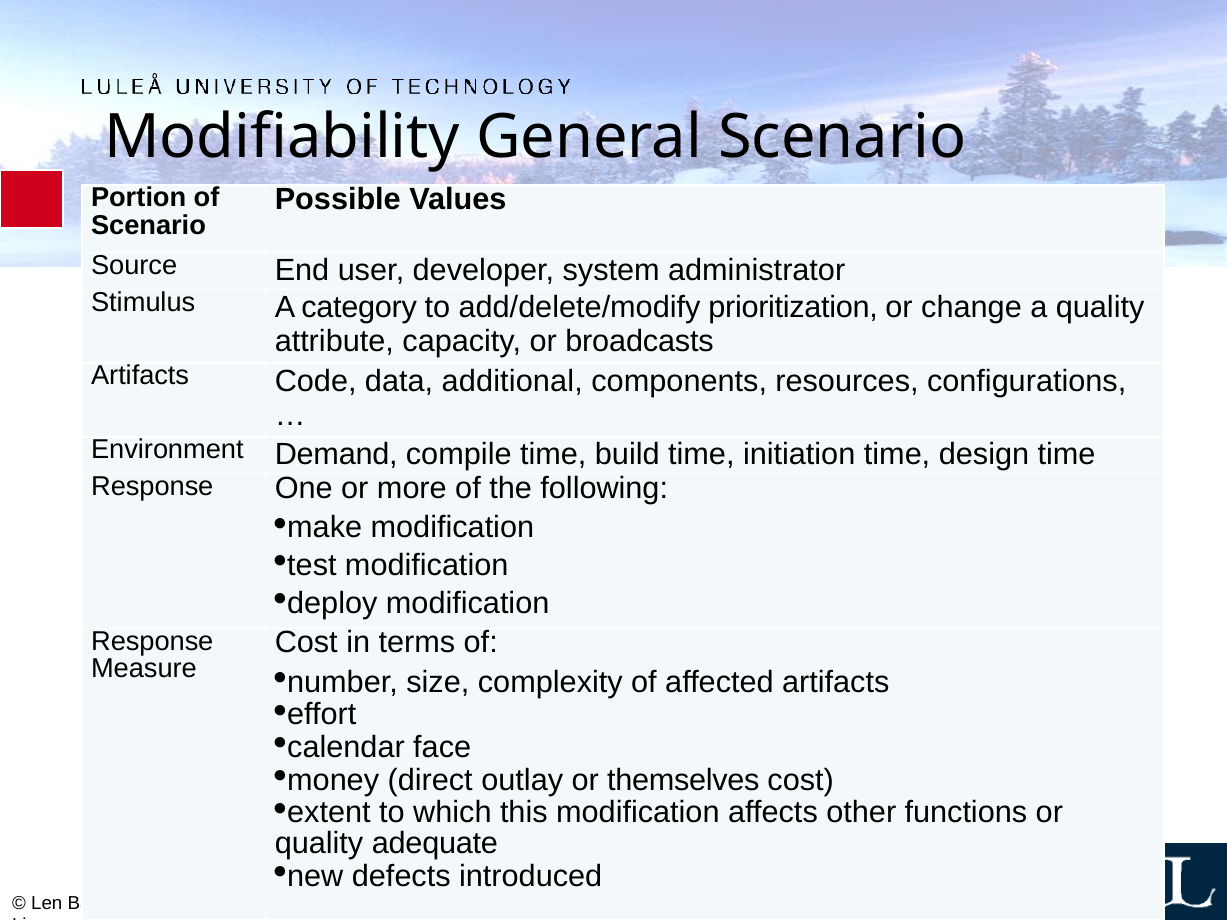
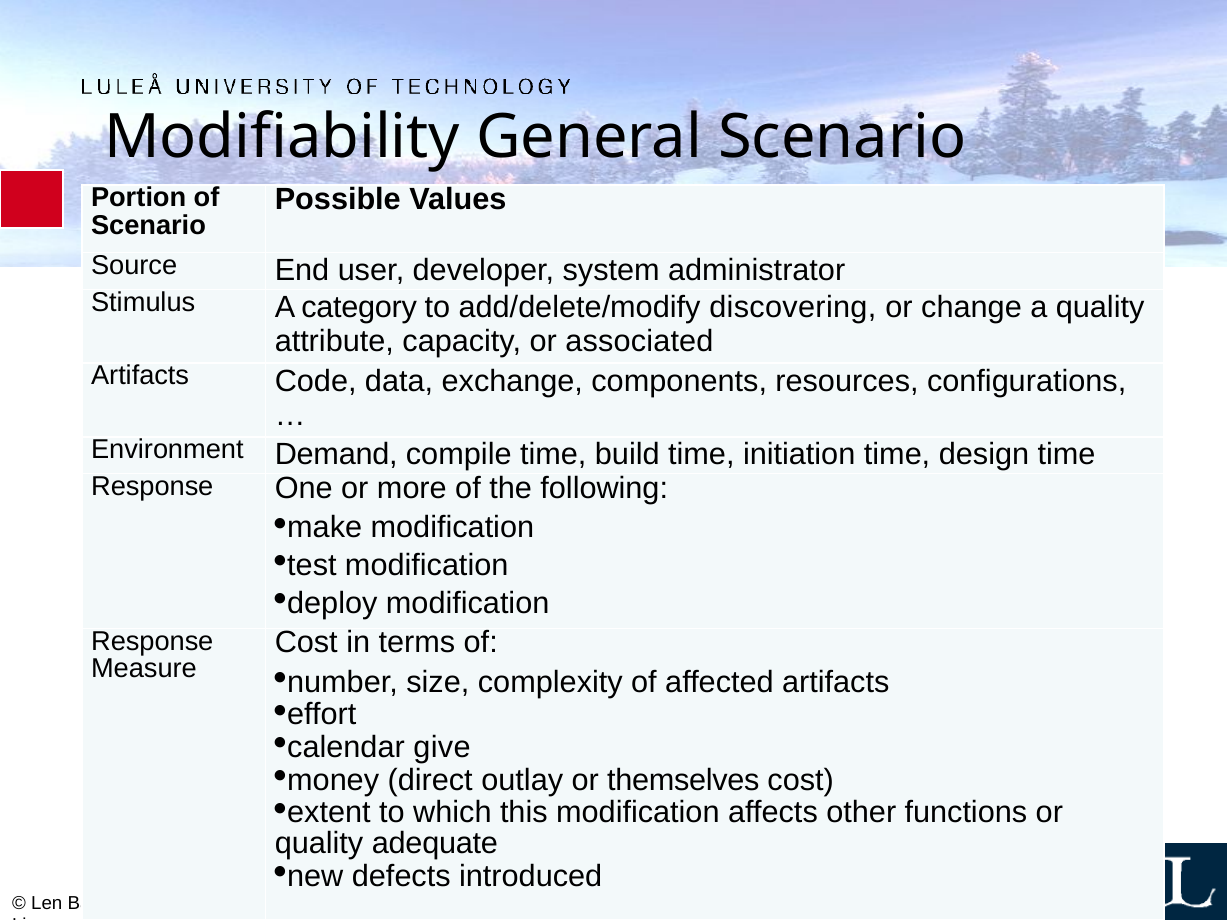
prioritization: prioritization -> discovering (793, 307)
broadcasts: broadcasts -> associated (639, 342)
additional: additional -> exchange (512, 381)
face: face -> give (442, 748)
